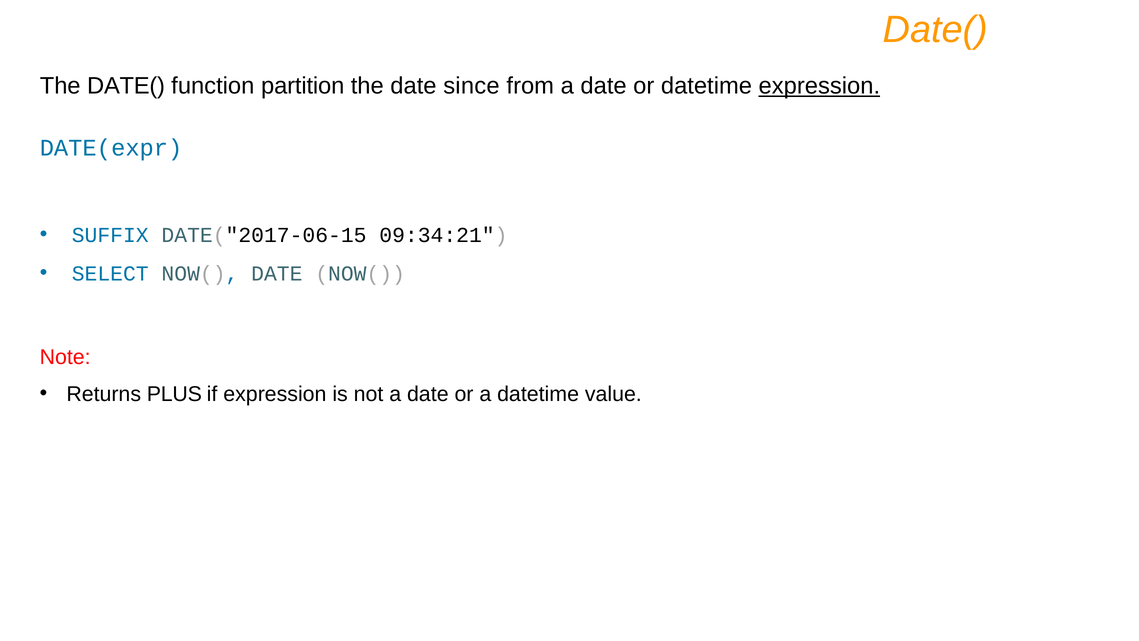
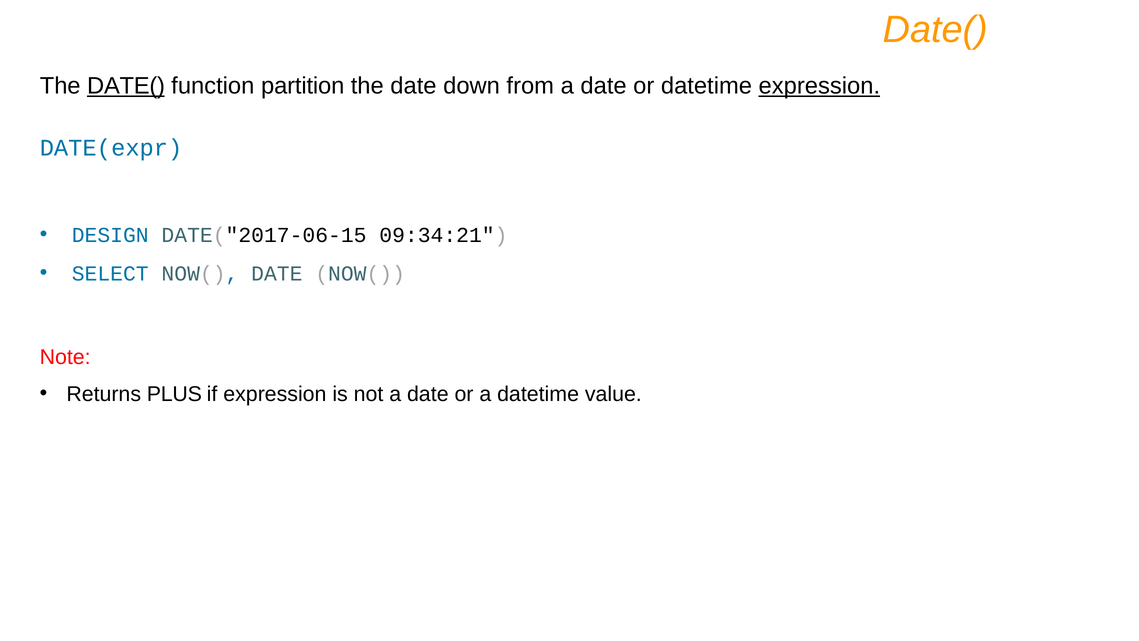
DATE( underline: none -> present (126, 86)
since: since -> down (472, 86)
SUFFIX: SUFFIX -> DESIGN (110, 235)
